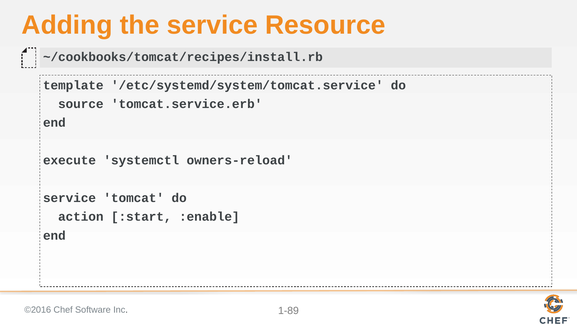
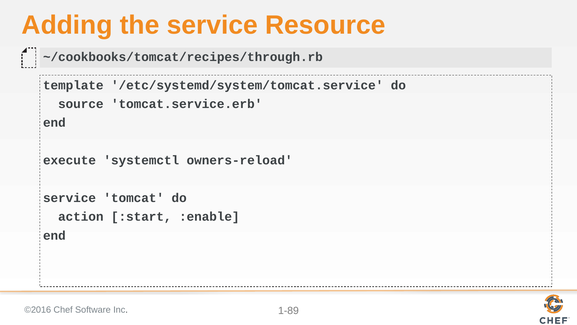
~/cookbooks/tomcat/recipes/install.rb: ~/cookbooks/tomcat/recipes/install.rb -> ~/cookbooks/tomcat/recipes/through.rb (183, 57)
